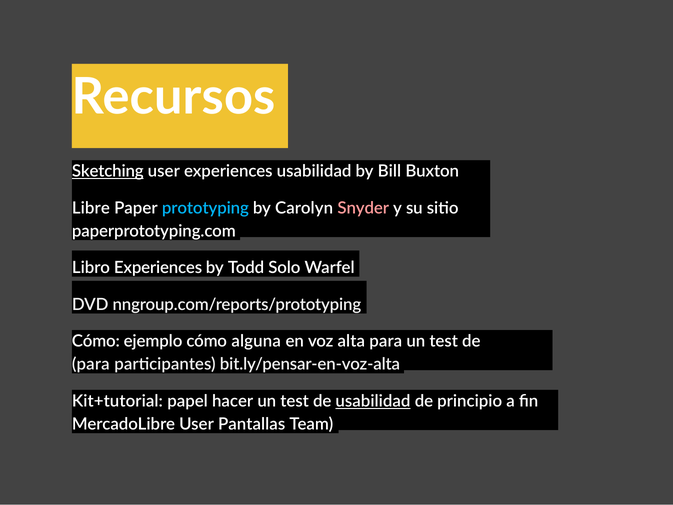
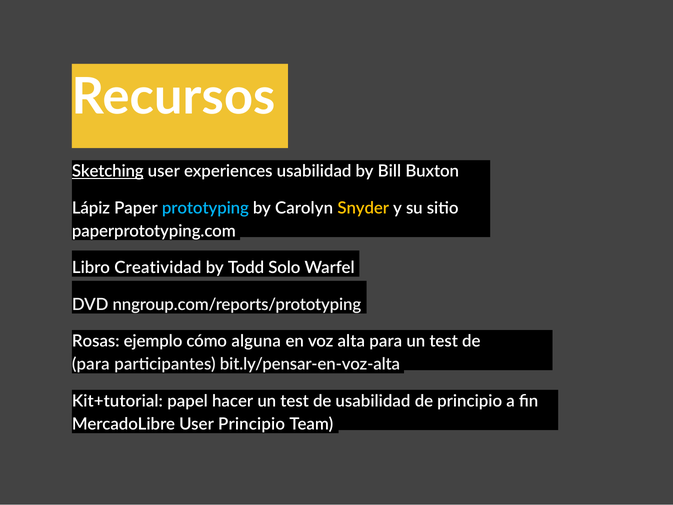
Libre: Libre -> Lápiz (91, 208)
Snyder colour: pink -> yellow (363, 208)
Libro Experiences: Experiences -> Creatividad (158, 268)
Cómo: Cómo -> Rosas (96, 341)
usabilidad underline: present -> none (373, 401)
User Pantallas: Pantallas -> Principio (252, 424)
